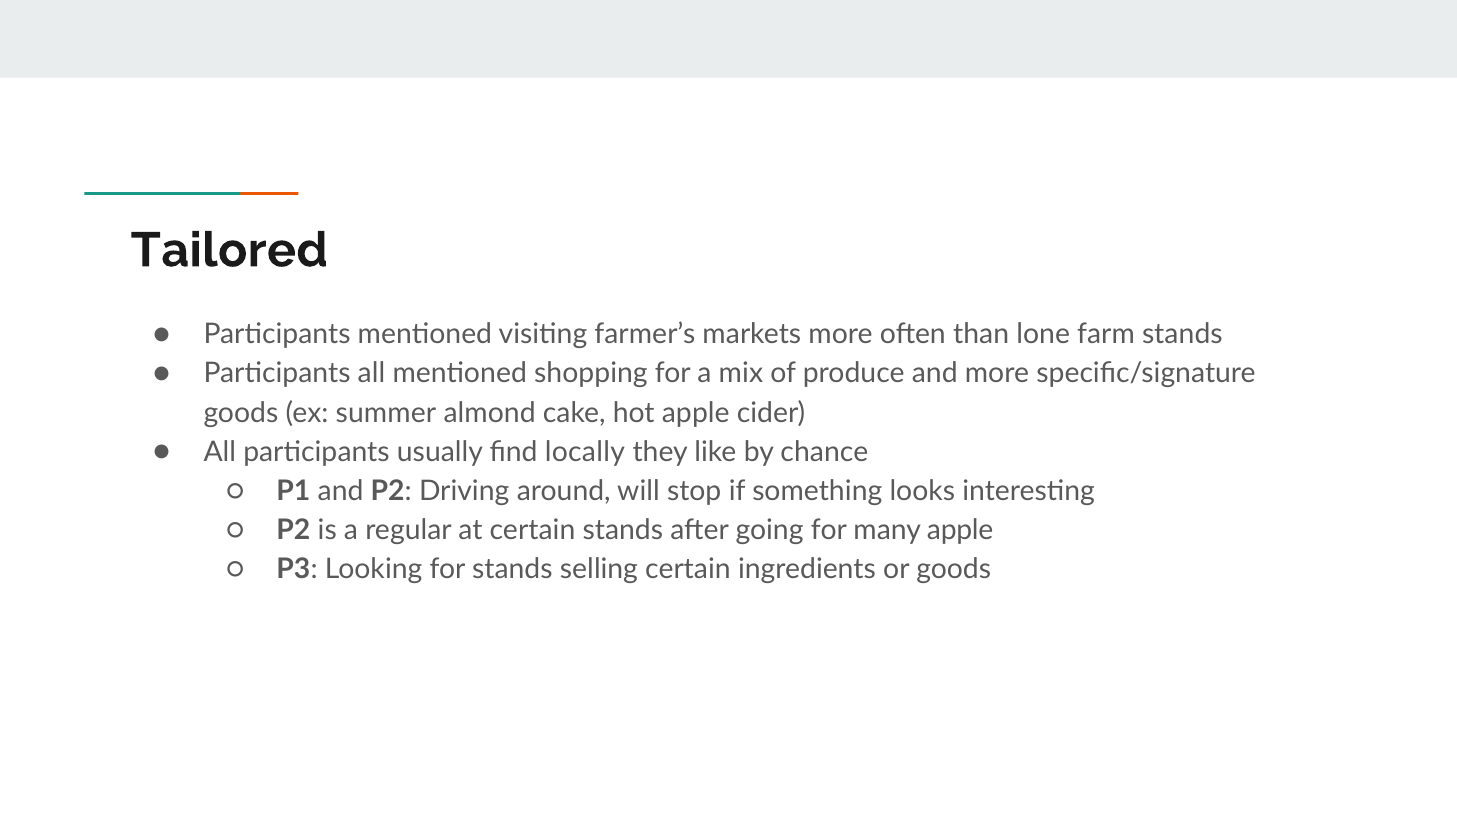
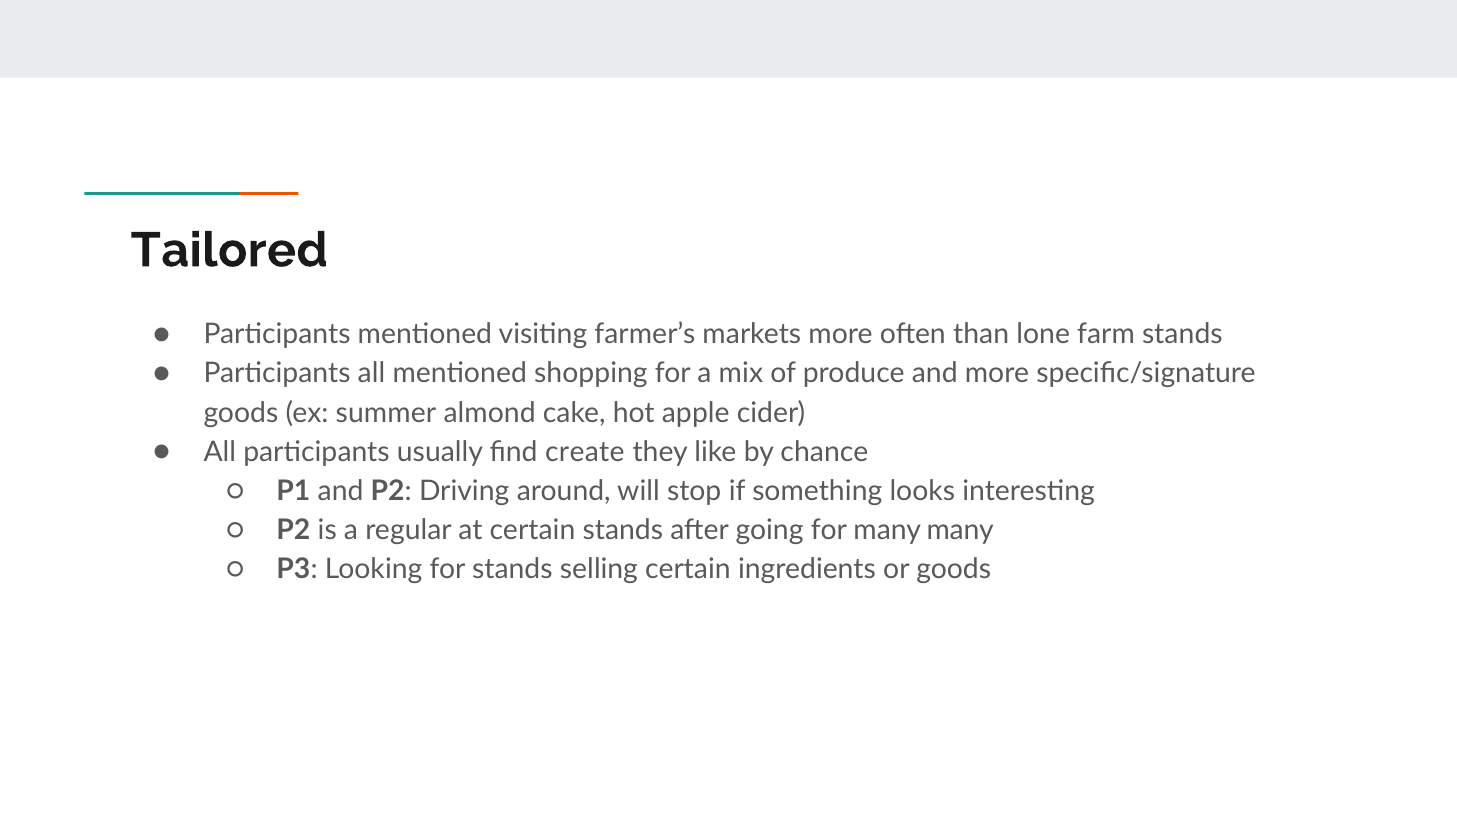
locally: locally -> create (585, 452)
many apple: apple -> many (960, 530)
